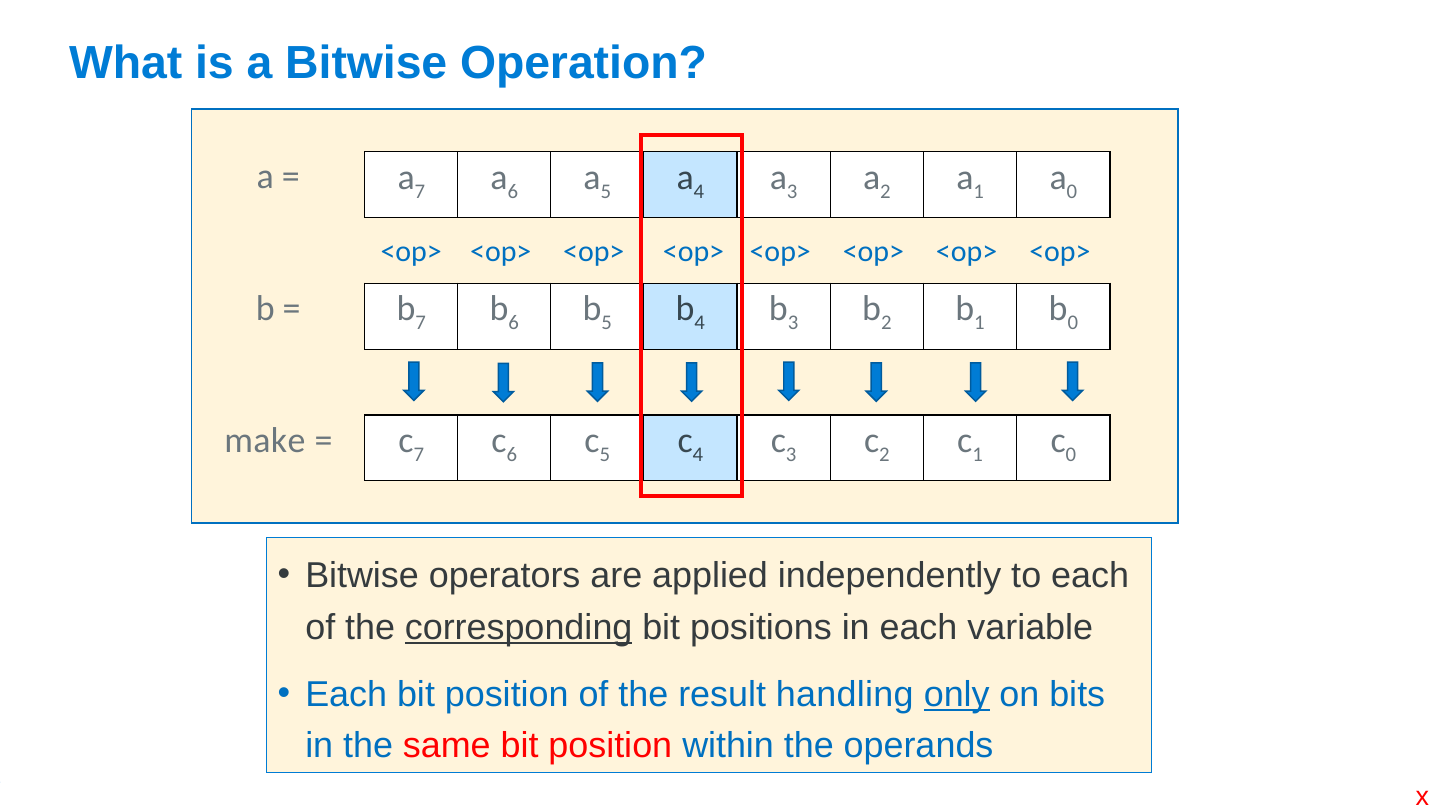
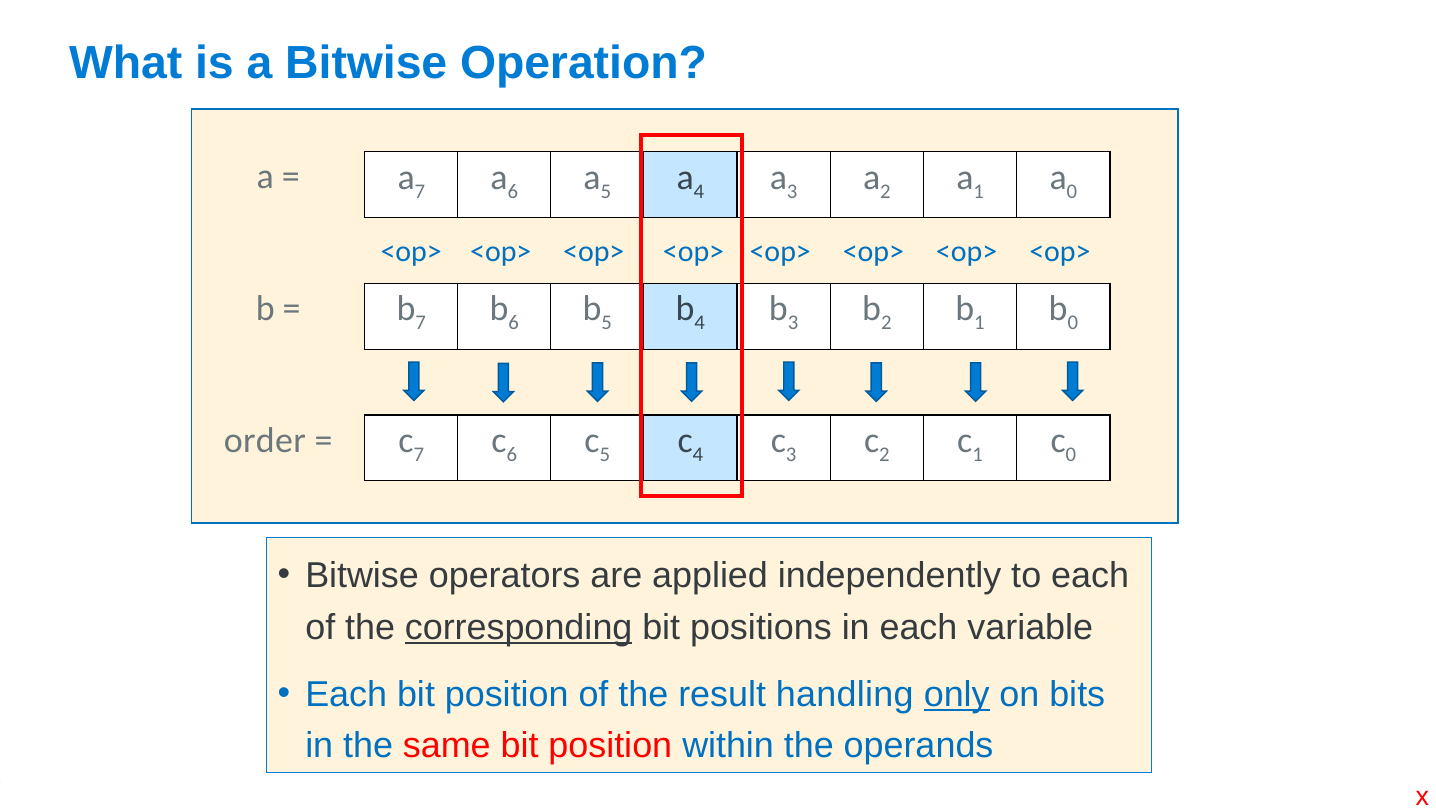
make: make -> order (265, 440)
